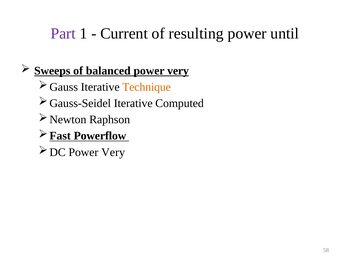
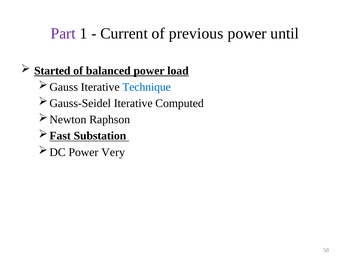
resulting: resulting -> previous (196, 33)
Sweeps: Sweeps -> Started (52, 71)
balanced power very: very -> load (178, 71)
Technique colour: orange -> blue (147, 87)
Powerflow: Powerflow -> Substation (100, 136)
